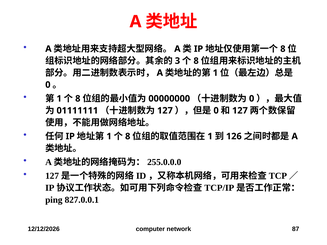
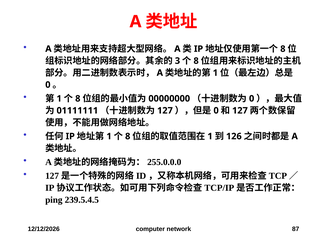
827.0.0.1: 827.0.0.1 -> 239.5.4.5 (82, 200)
